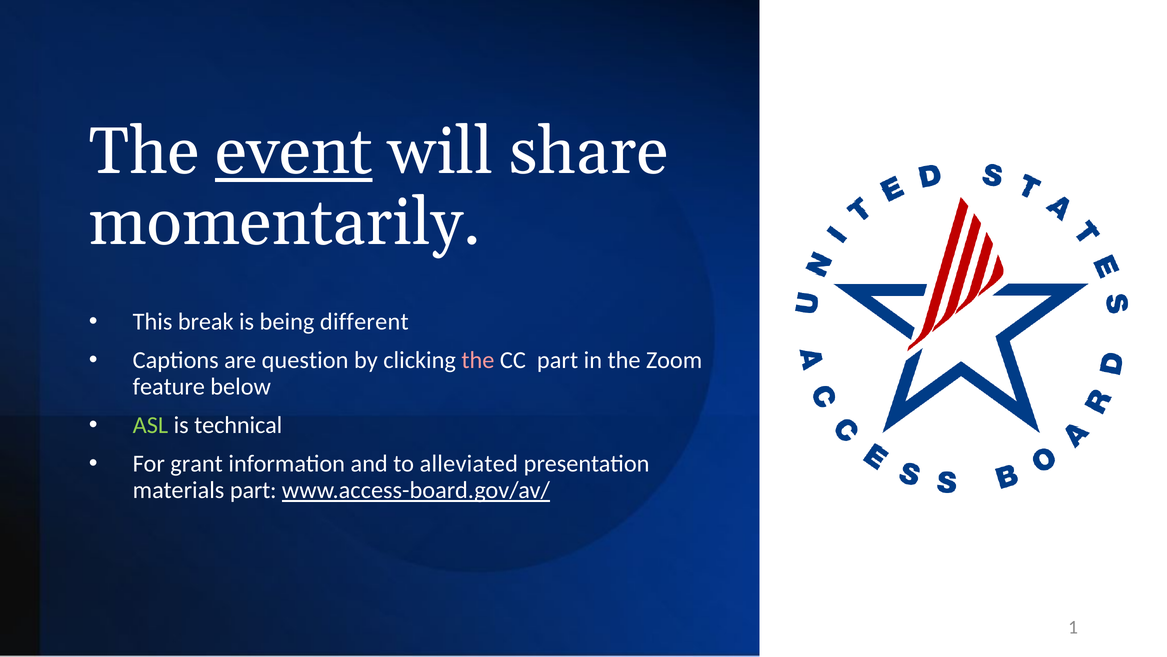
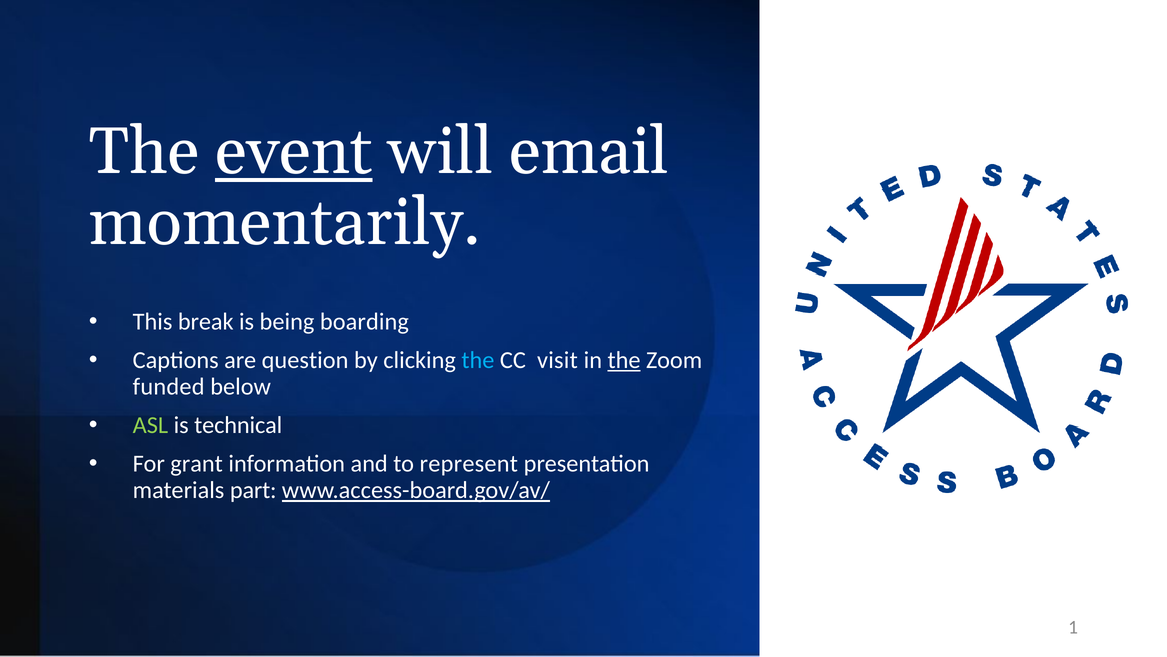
share: share -> email (589, 151)
different: different -> boarding (364, 322)
the colour: pink -> light blue (478, 360)
CC part: part -> visit (557, 360)
the underline: none -> present (624, 360)
feature: feature -> funded (169, 386)
alleviated: alleviated -> represent (469, 463)
